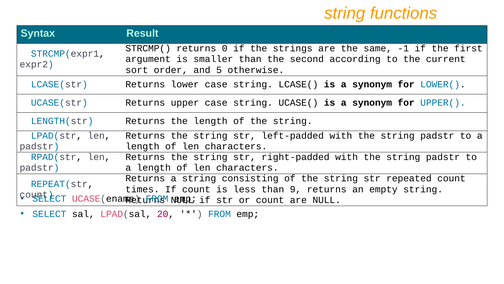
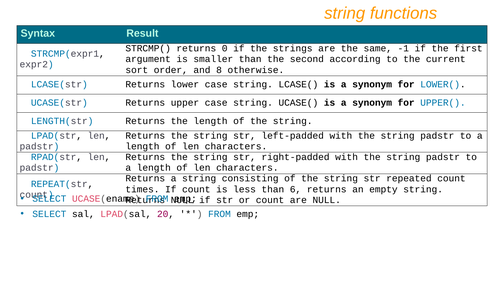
5: 5 -> 8 (219, 70)
9: 9 -> 6 (296, 189)
